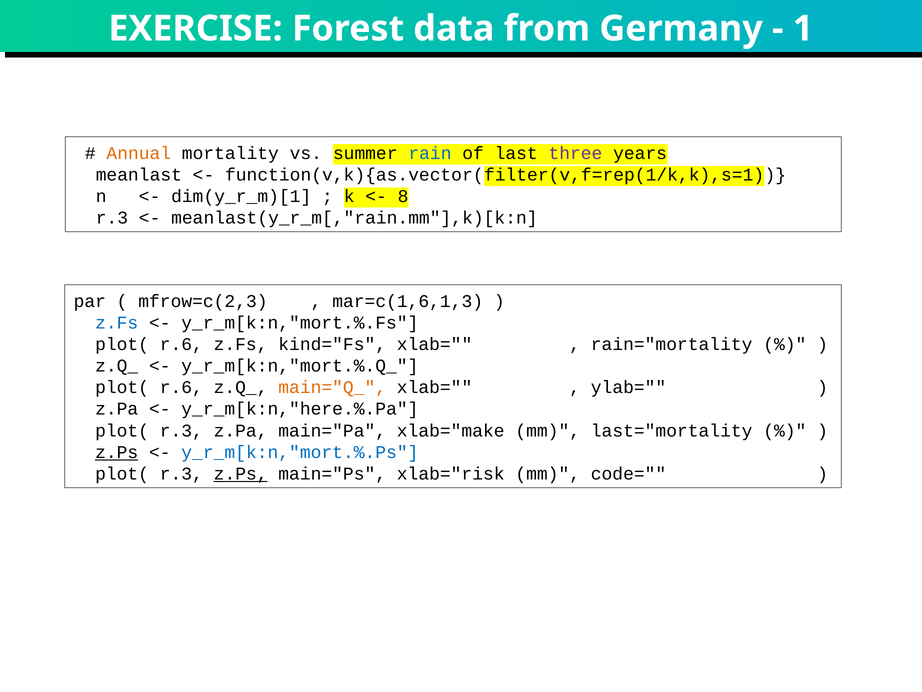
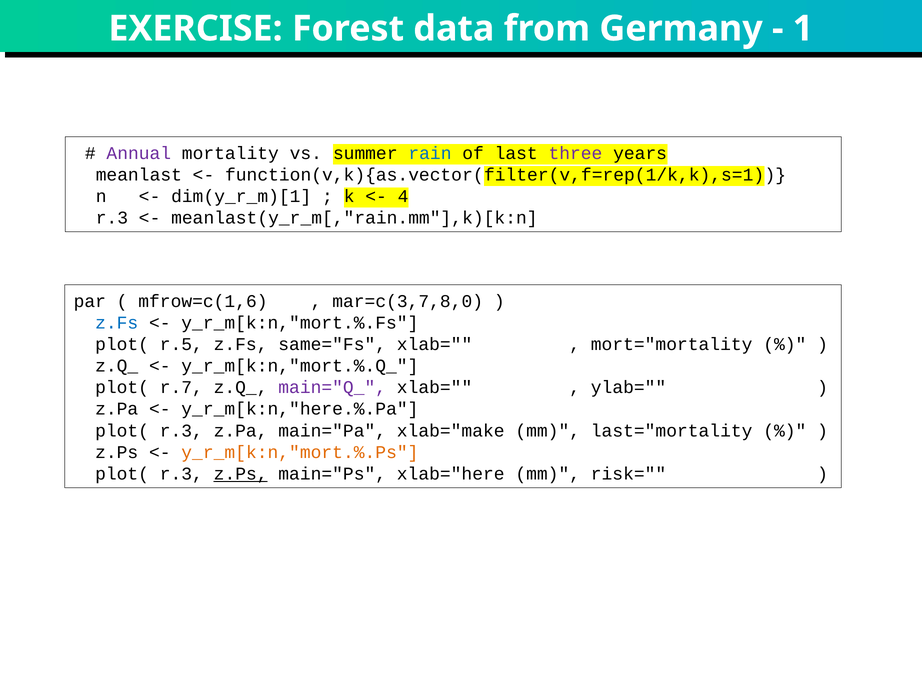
Annual colour: orange -> purple (139, 153)
8: 8 -> 4 (403, 196)
mfrow=c(2,3: mfrow=c(2,3 -> mfrow=c(1,6 (203, 301)
mar=c(1,6,1,3: mar=c(1,6,1,3 -> mar=c(3,7,8,0 (408, 301)
r.6: r.6 -> r.5 (181, 344)
kind="Fs: kind="Fs -> same="Fs (332, 344)
rain="mortality: rain="mortality -> mort="mortality (672, 344)
r.6: r.6 -> r.7 (181, 387)
main="Q_ colour: orange -> purple (332, 387)
z.Ps underline: present -> none (117, 452)
y_r_m[k:n,"mort.%.Ps colour: blue -> orange (300, 452)
xlab="risk: xlab="risk -> xlab="here (451, 473)
code=: code= -> risk= (629, 473)
